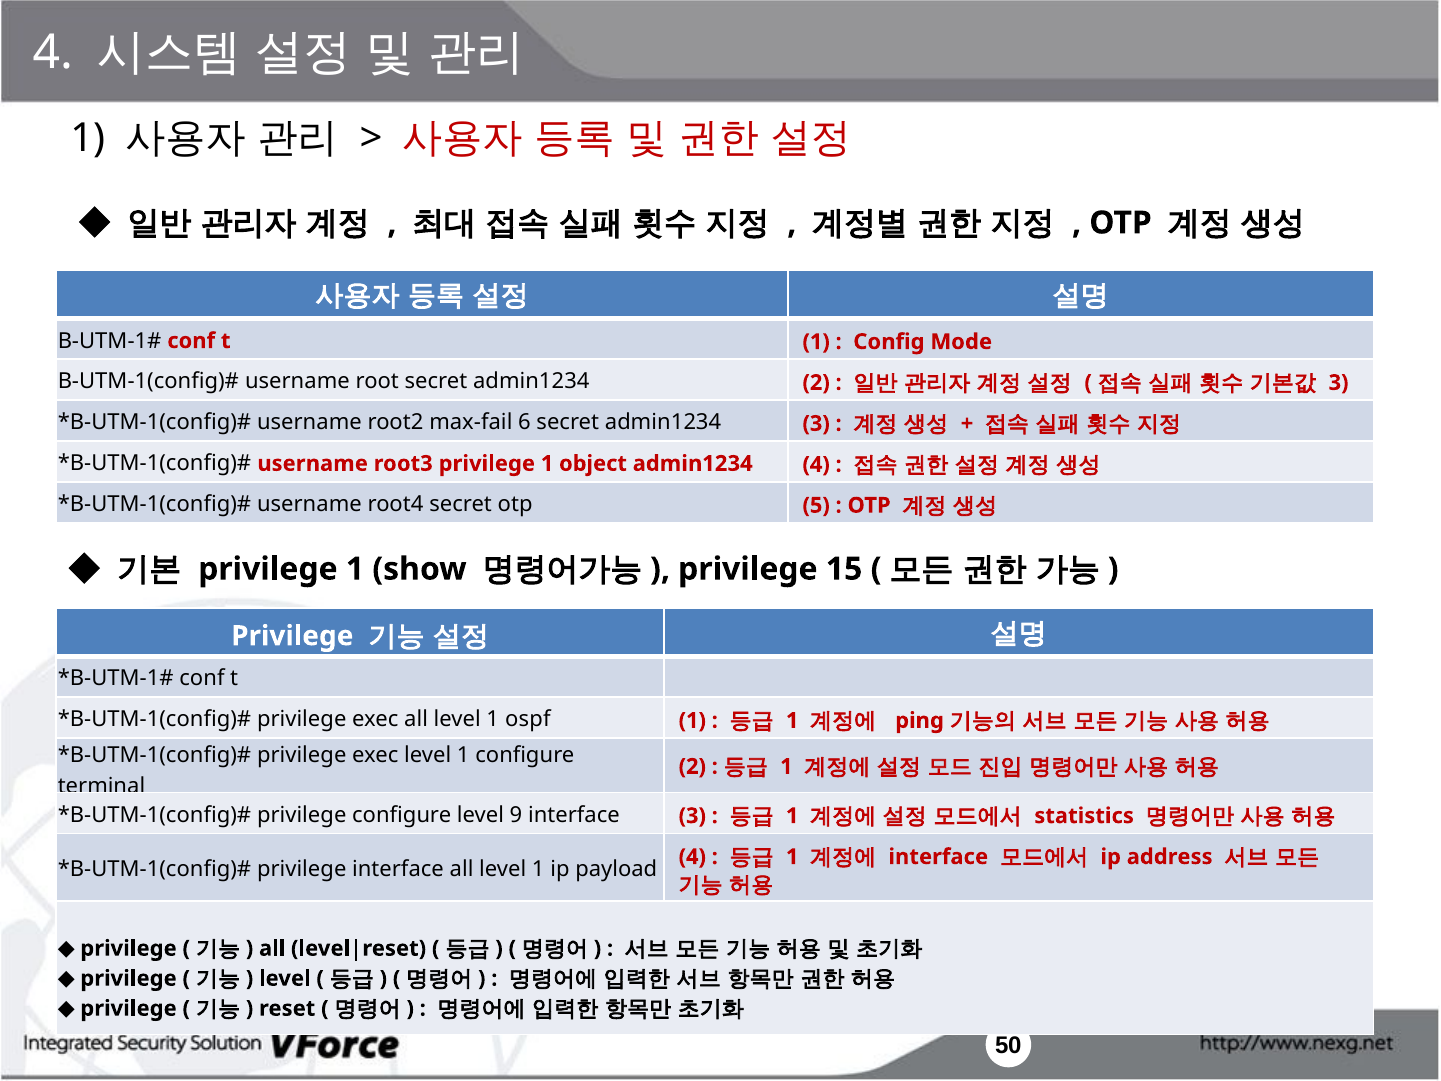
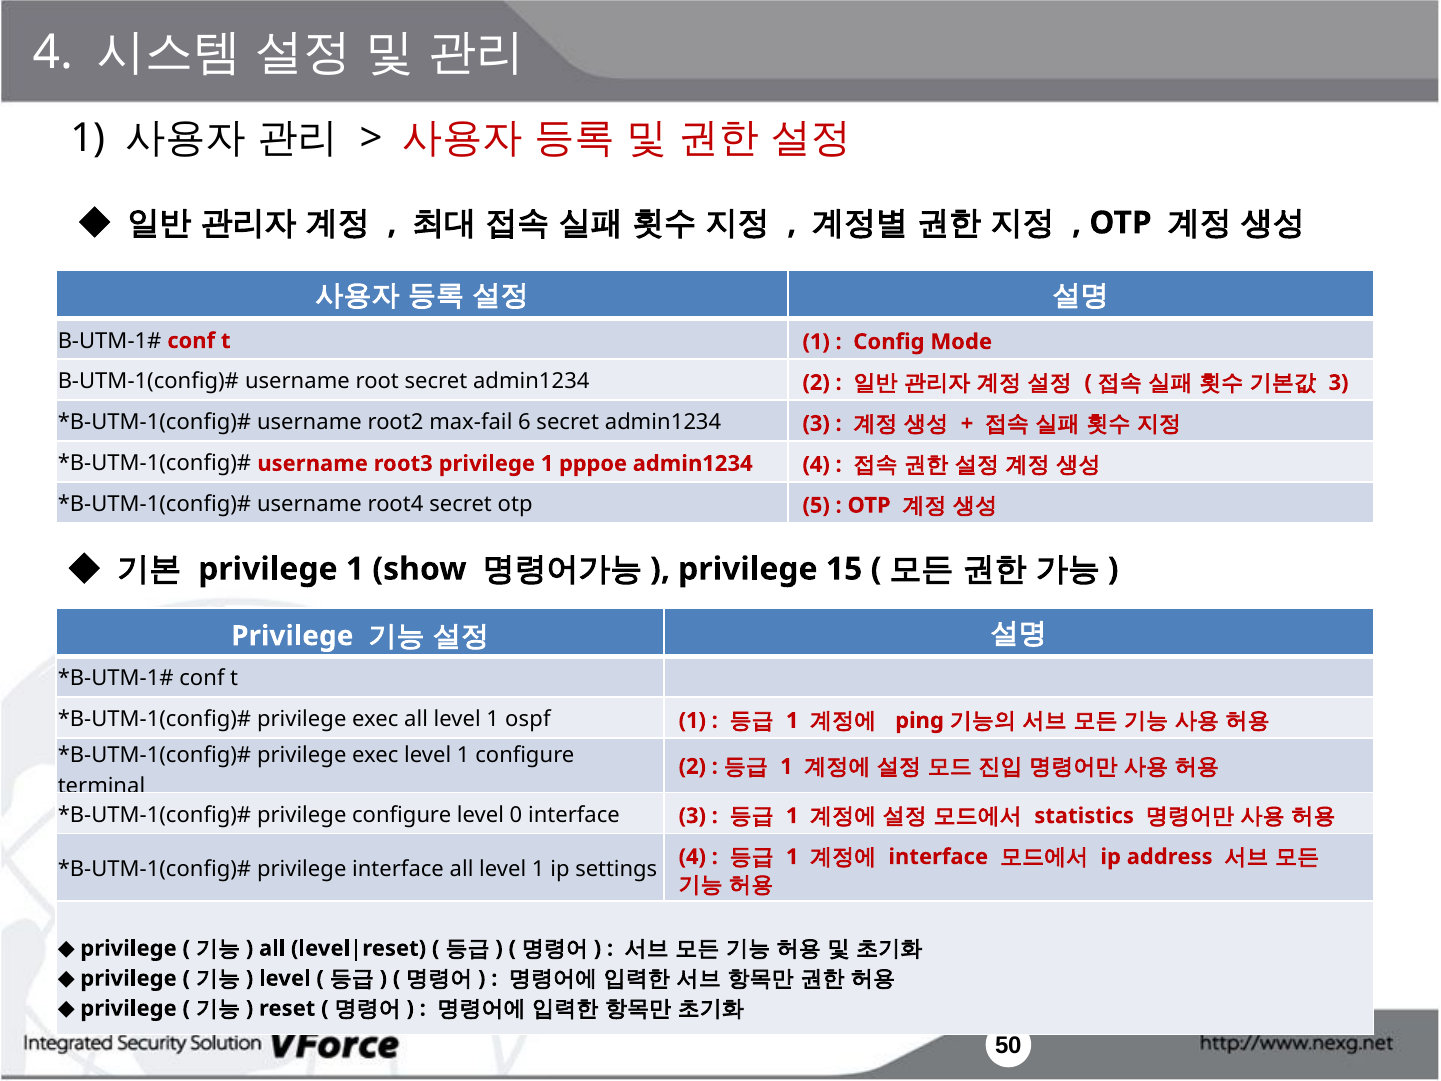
object: object -> pppoe (593, 463)
9: 9 -> 0 (516, 815)
payload: payload -> settings (616, 869)
